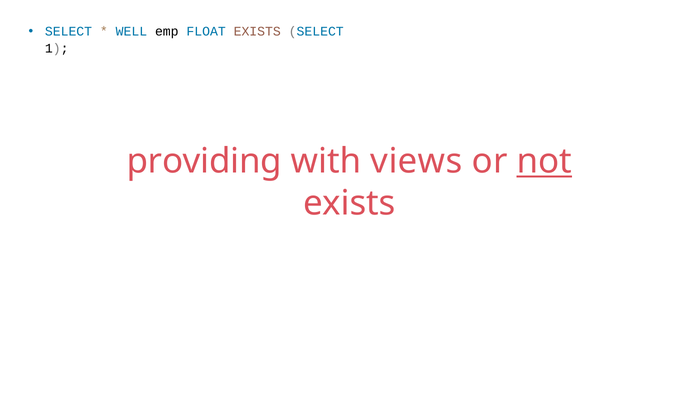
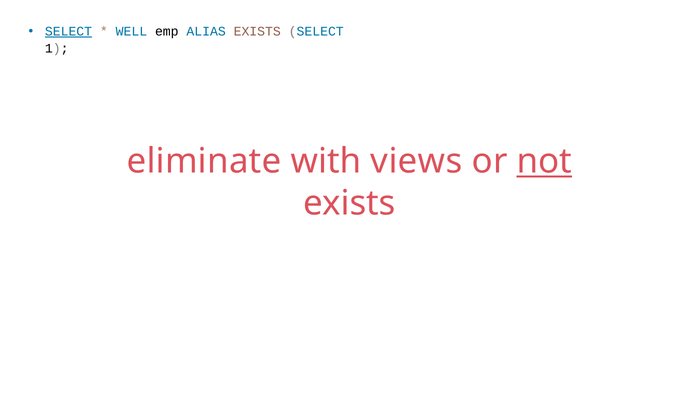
SELECT underline: none -> present (69, 32)
FLOAT: FLOAT -> ALIAS (206, 32)
providing: providing -> eliminate (204, 161)
